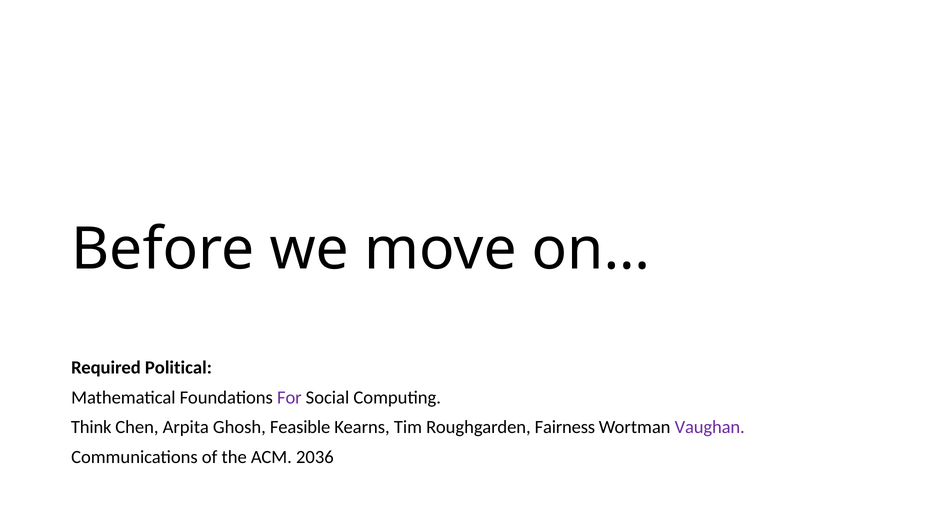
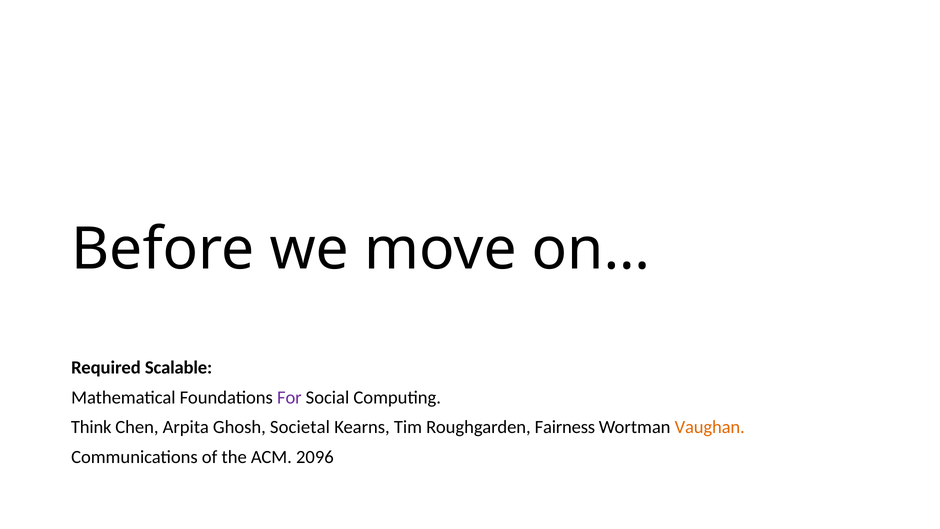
Political: Political -> Scalable (179, 367)
Feasible: Feasible -> Societal (300, 427)
Vaughan colour: purple -> orange (710, 427)
2036: 2036 -> 2096 (315, 457)
